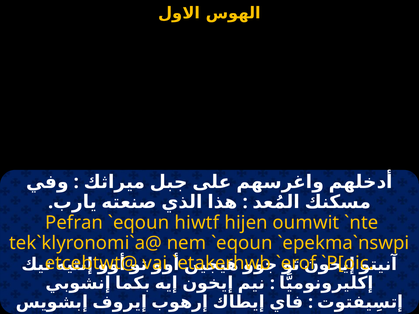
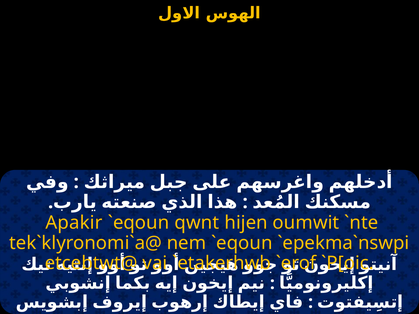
Pefran: Pefran -> Apakir (74, 223)
hiwtf: hiwtf -> qwnt (197, 223)
